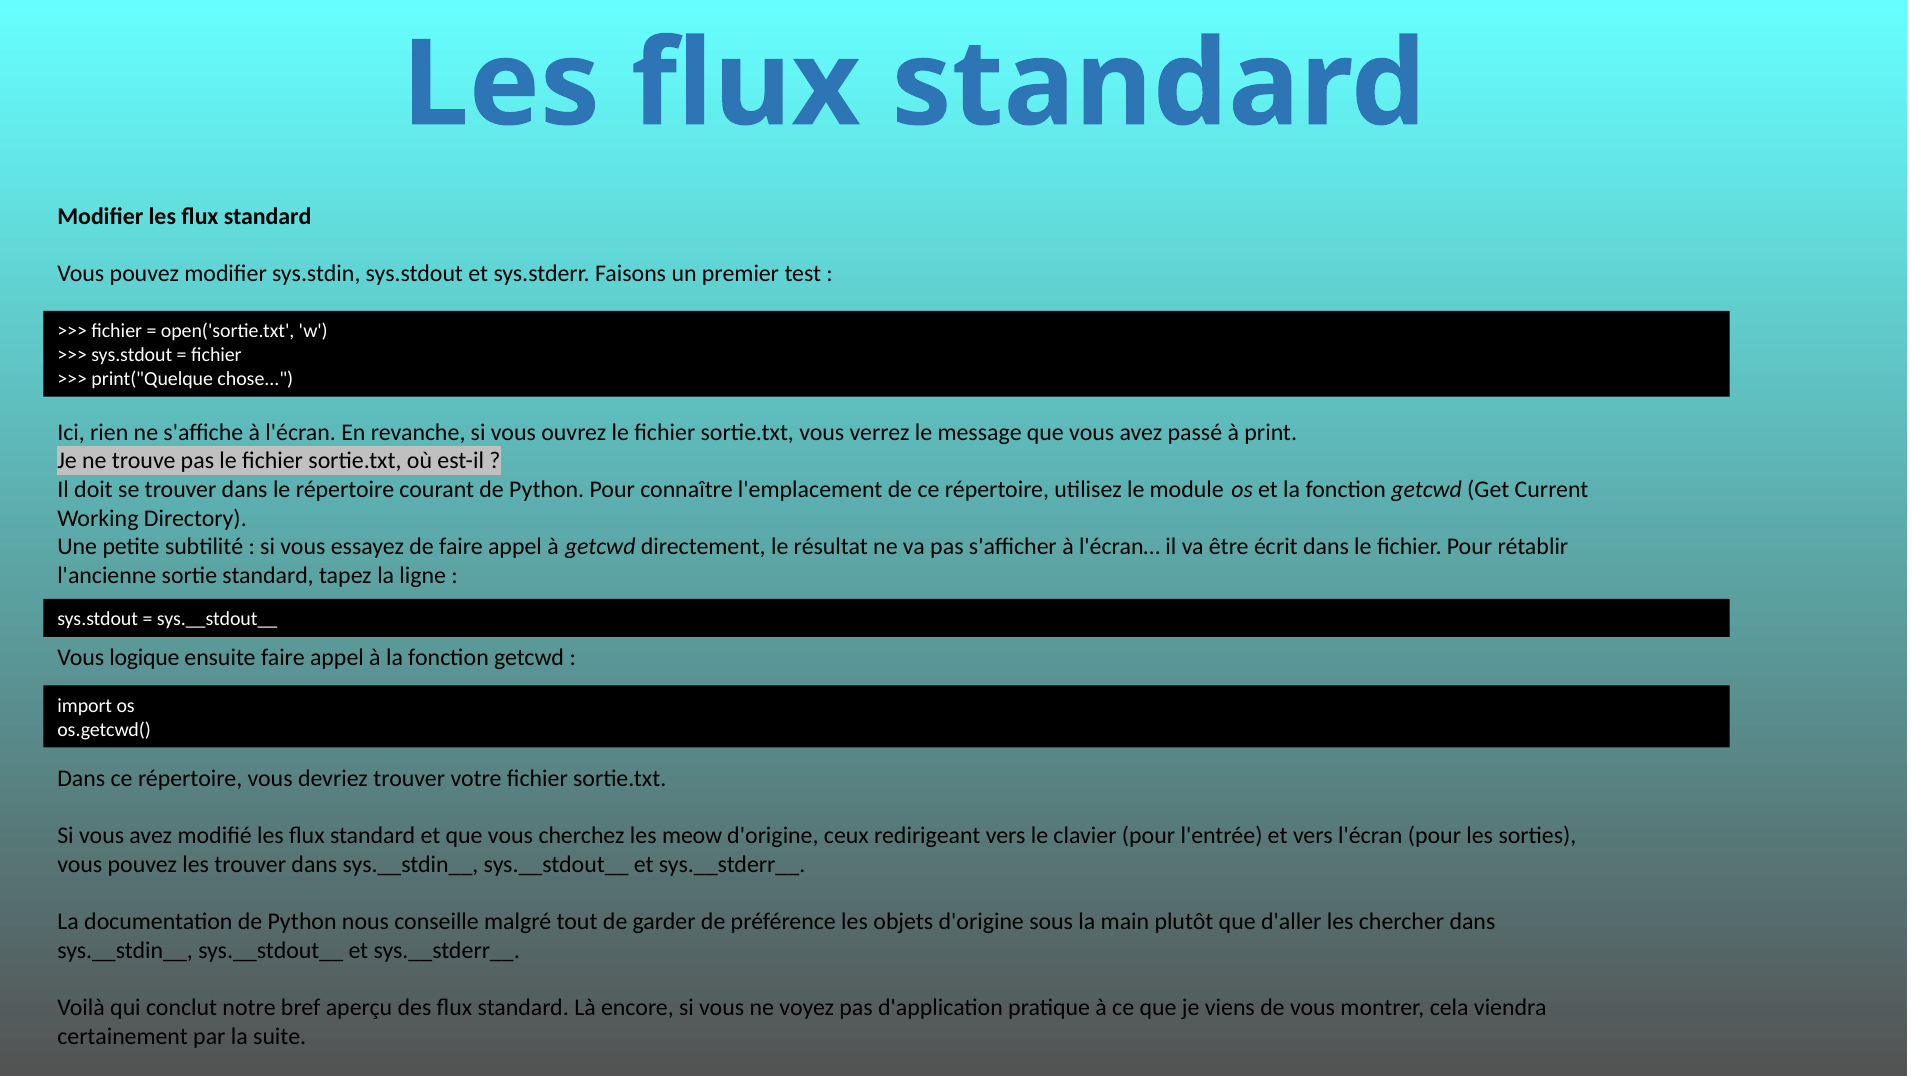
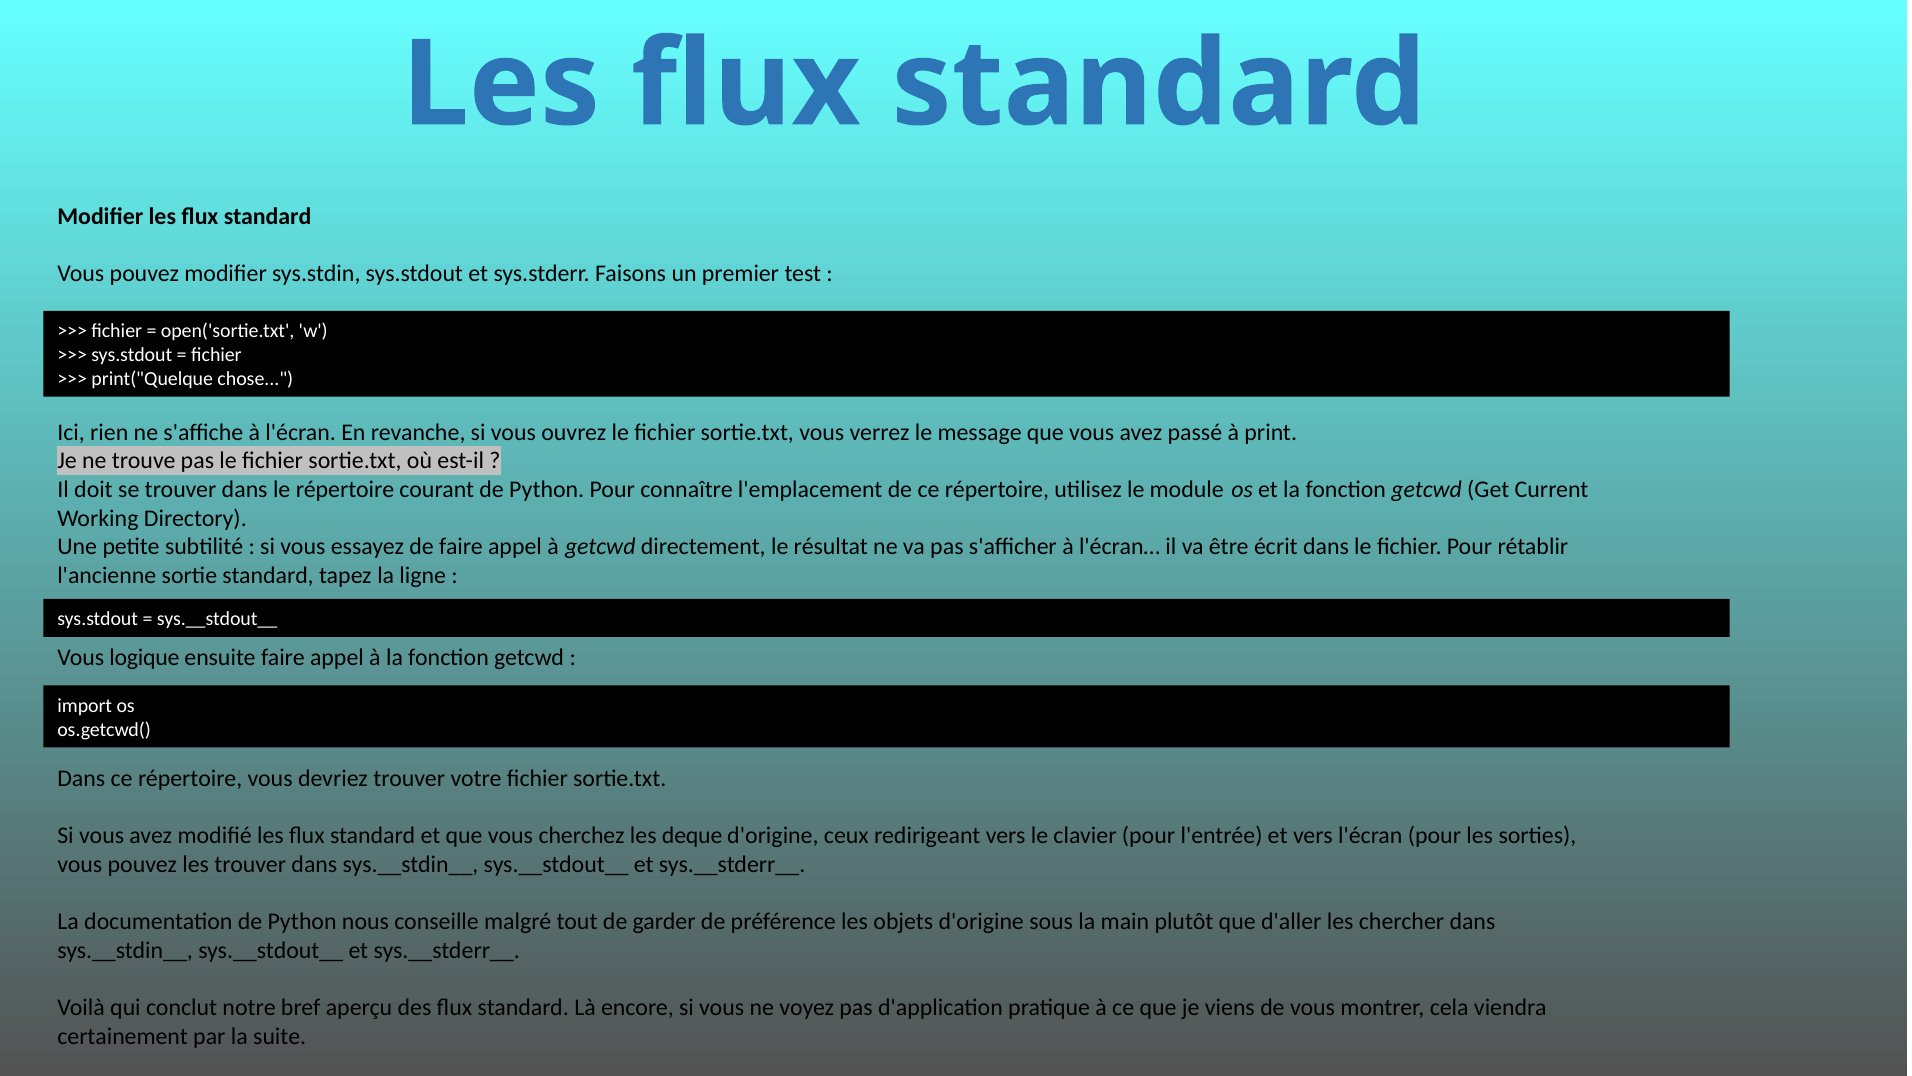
meow: meow -> deque (692, 835)
